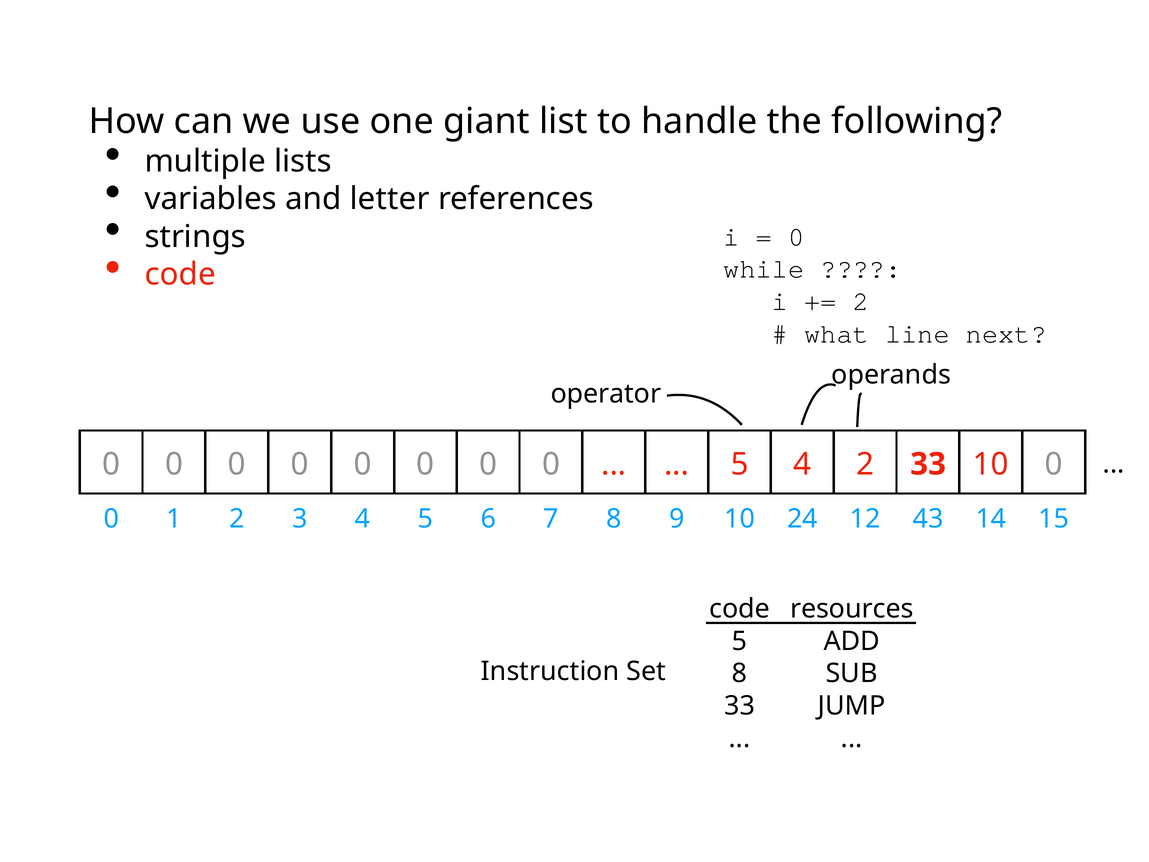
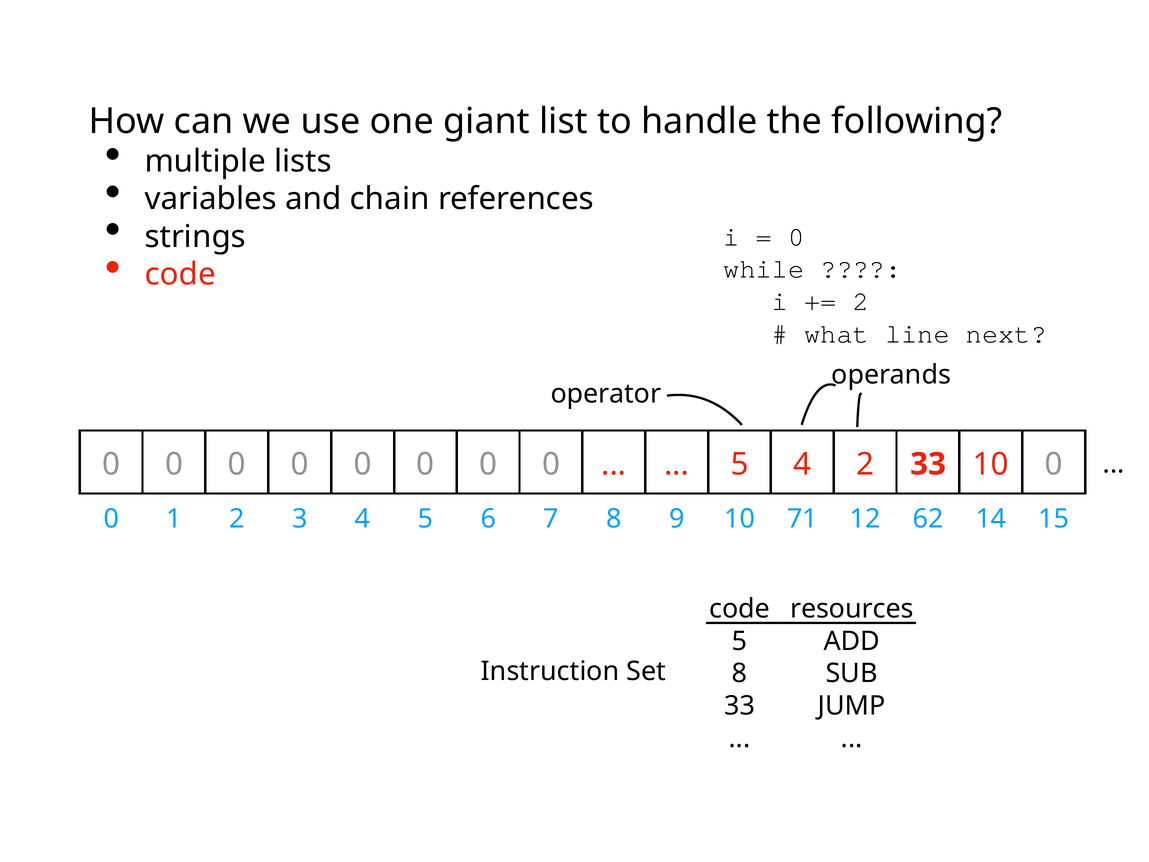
letter: letter -> chain (390, 199)
24: 24 -> 71 (802, 519)
43: 43 -> 62 (928, 519)
